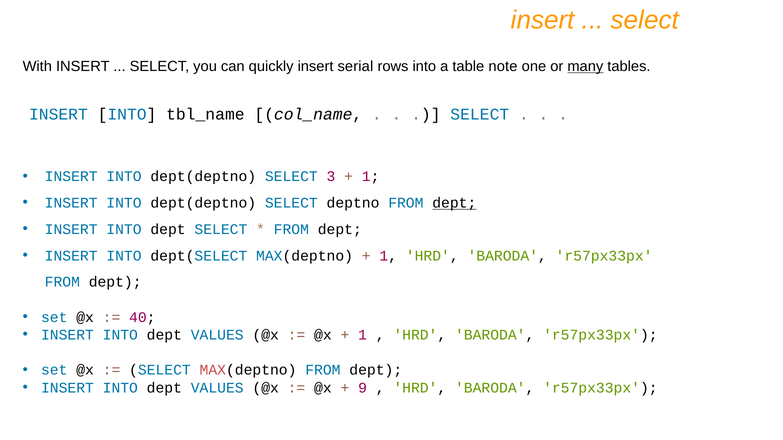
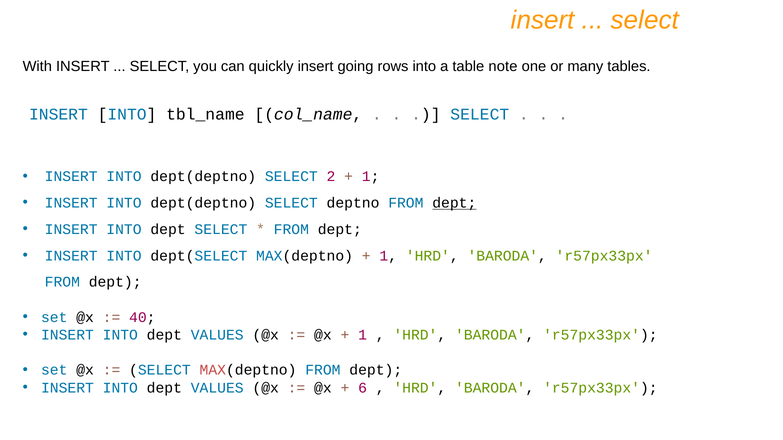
serial: serial -> going (355, 67)
many underline: present -> none (585, 67)
3: 3 -> 2 (331, 177)
9: 9 -> 6 (363, 388)
